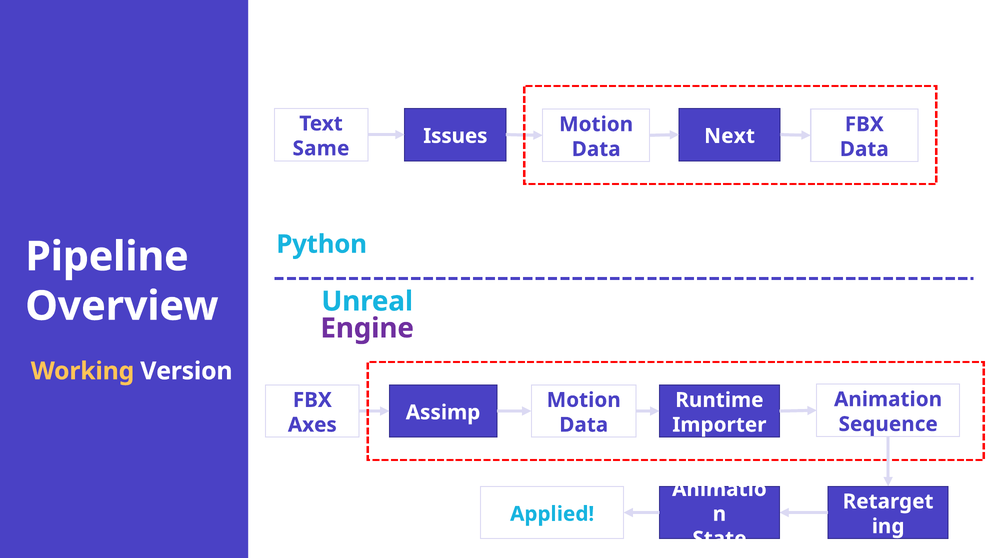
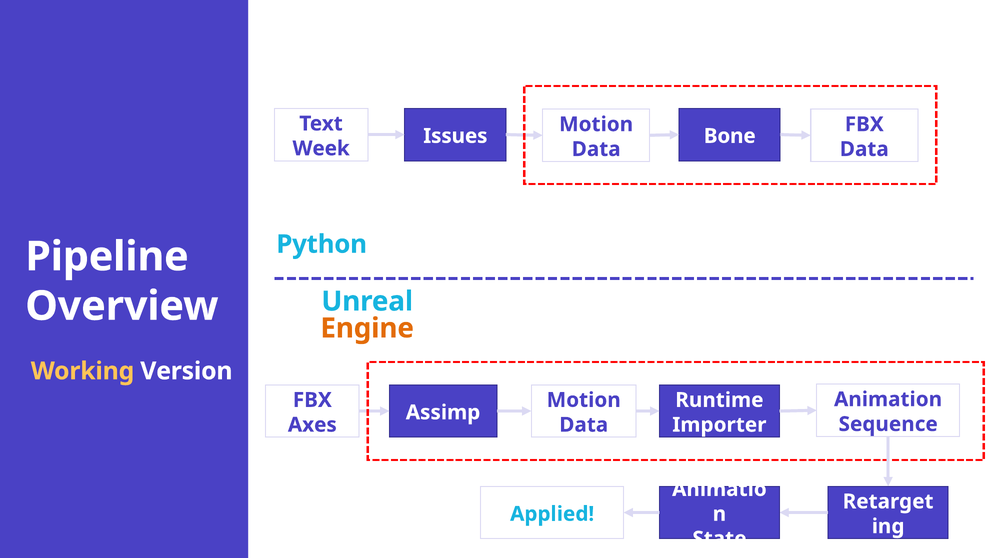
Next: Next -> Bone (730, 136)
Same: Same -> Week (321, 149)
Engine colour: purple -> orange (367, 329)
